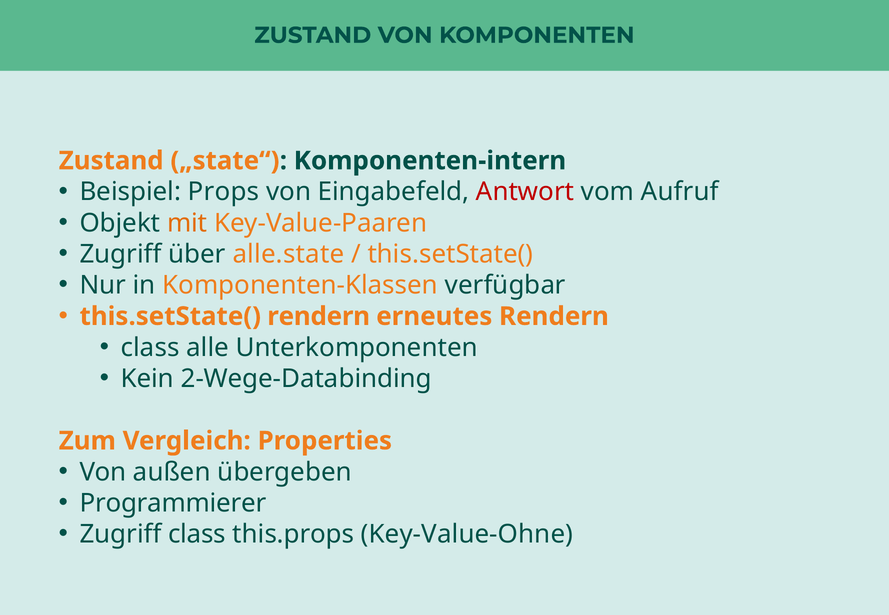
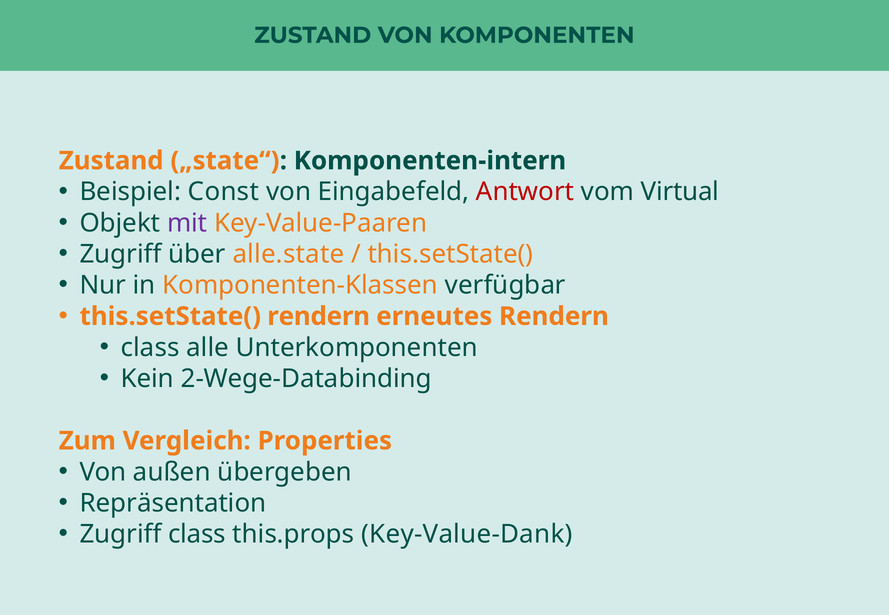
Props: Props -> Const (223, 192)
Aufruf: Aufruf -> Virtual (680, 192)
mit colour: orange -> purple (187, 223)
Programmierer: Programmierer -> Repräsentation (173, 503)
Key-Value-Ohne: Key-Value-Ohne -> Key-Value-Dank (467, 535)
